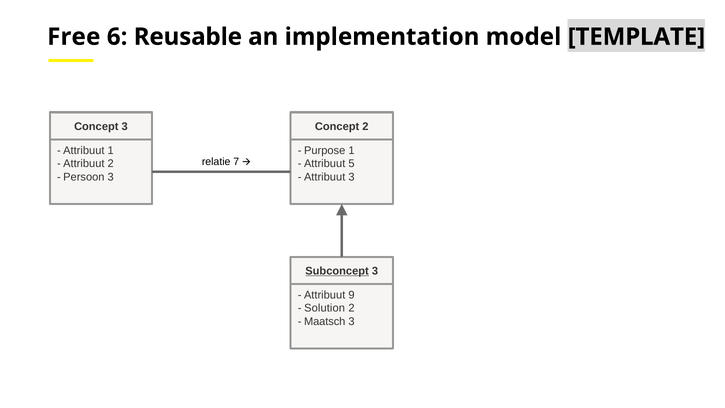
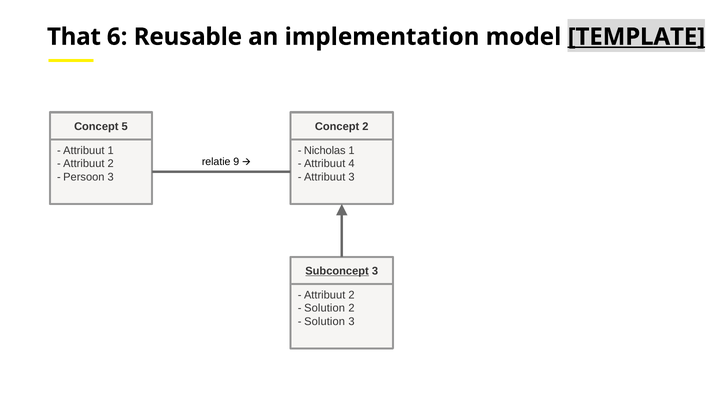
Free: Free -> That (74, 37)
TEMPLATE underline: none -> present (636, 37)
Concept 3: 3 -> 5 (125, 127)
Purpose: Purpose -> Nicholas (325, 150)
7: 7 -> 9 (236, 162)
5: 5 -> 4 (351, 164)
9: 9 -> 2 (351, 295)
Maatsch: Maatsch -> Solution (325, 321)
